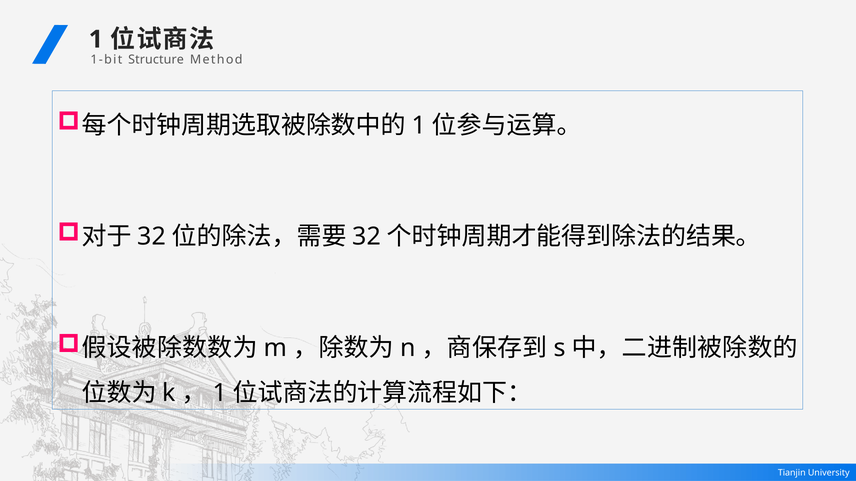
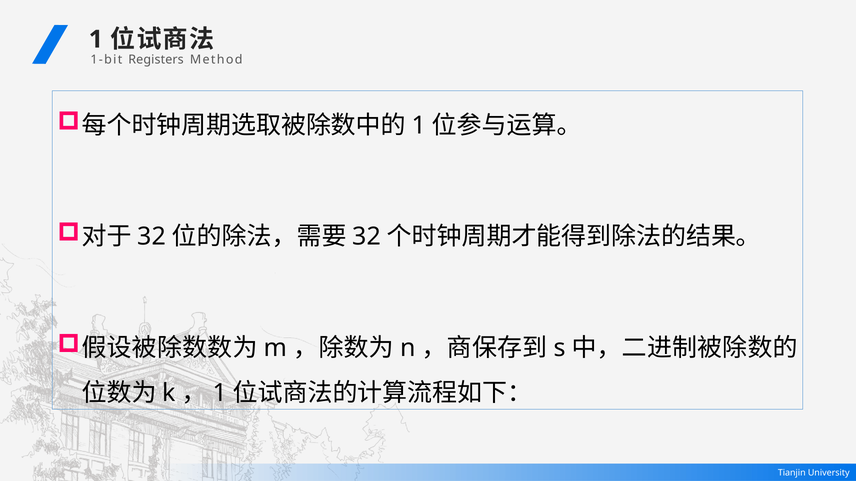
Structure: Structure -> Registers (156, 60)
